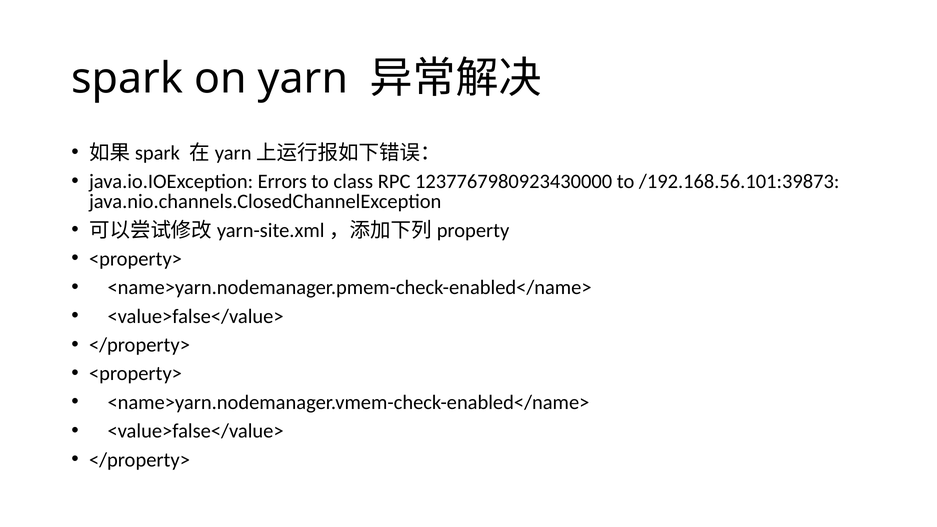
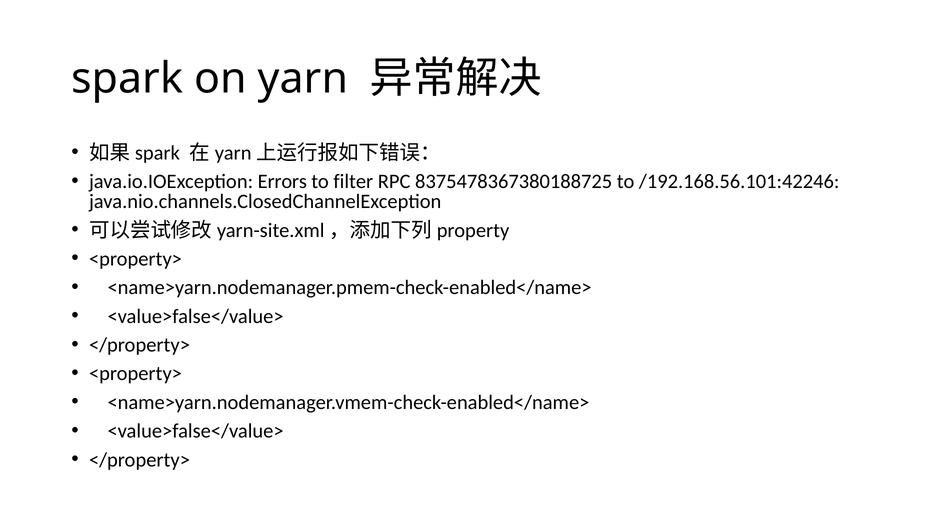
class: class -> filter (353, 182)
1237767980923430000: 1237767980923430000 -> 8375478367380188725 (514, 182)
/192.168.56.101:39873: /192.168.56.101:39873 -> /192.168.56.101:42246 (739, 182)
